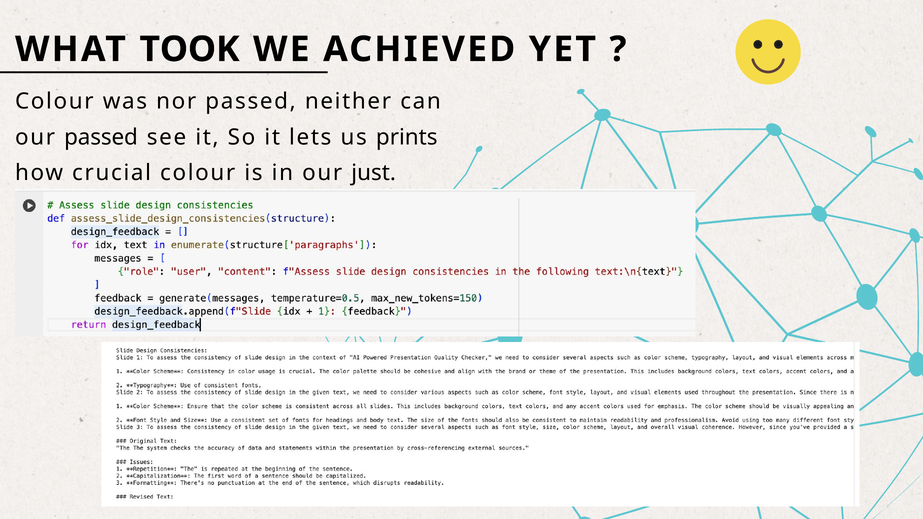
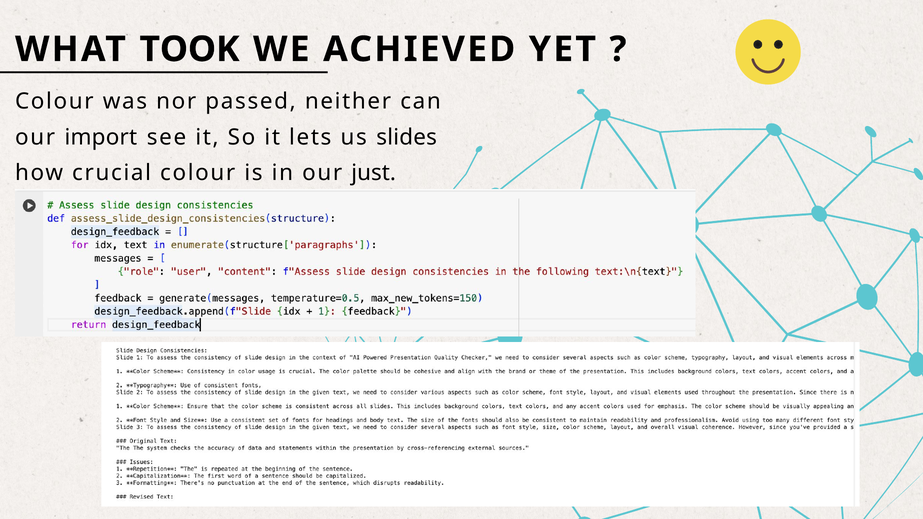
our passed: passed -> import (101, 137)
prints: prints -> slides (407, 137)
